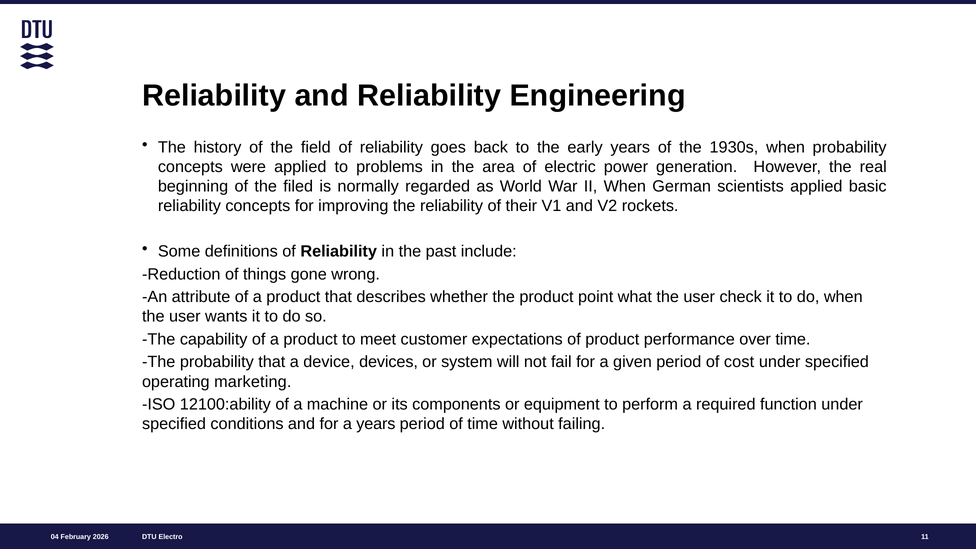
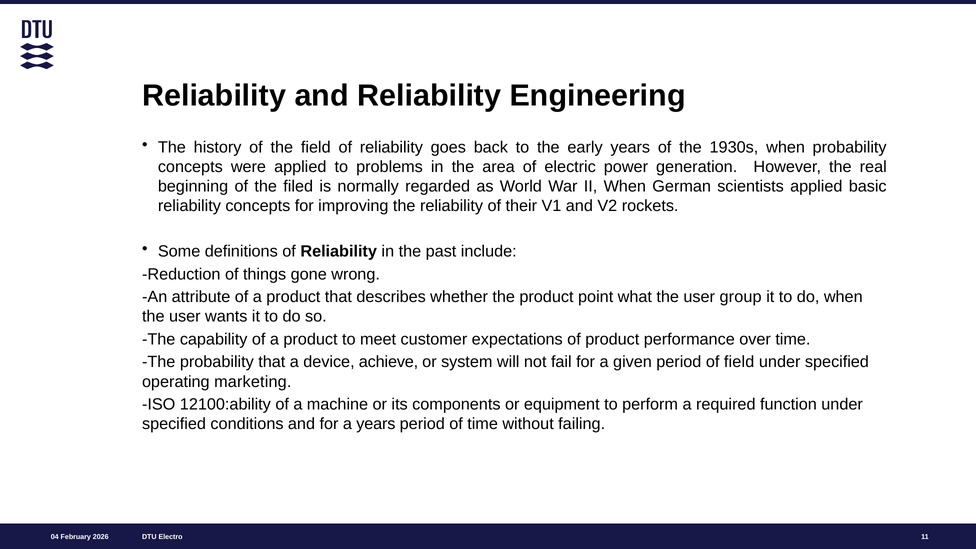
check: check -> group (741, 297)
devices: devices -> achieve (389, 362)
of cost: cost -> field (739, 362)
